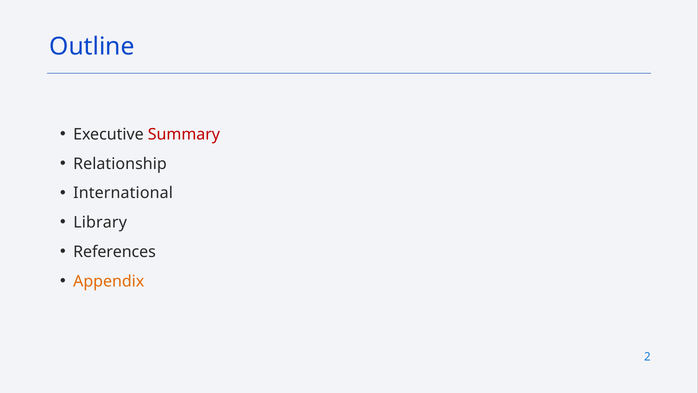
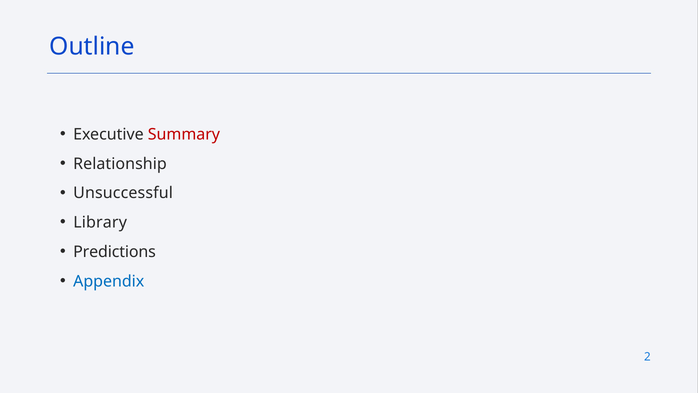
International: International -> Unsuccessful (123, 193)
References: References -> Predictions (115, 252)
Appendix colour: orange -> blue (109, 281)
